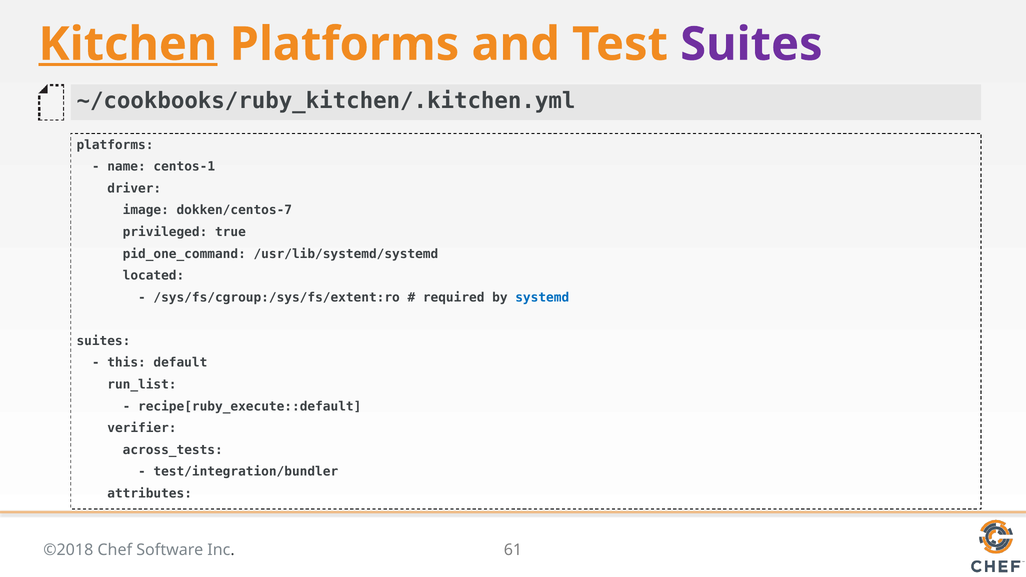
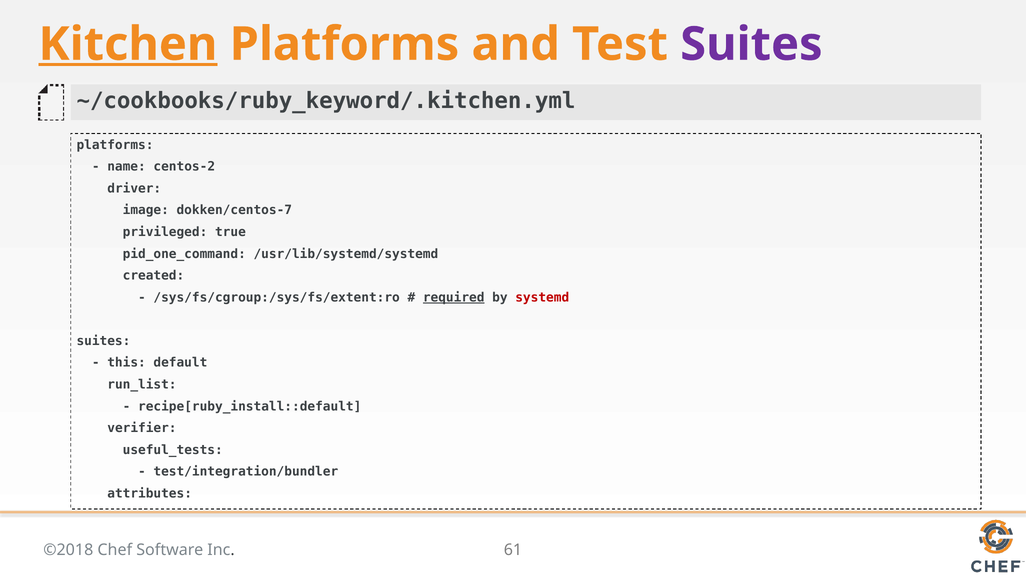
~/cookbooks/ruby_kitchen/.kitchen.yml: ~/cookbooks/ruby_kitchen/.kitchen.yml -> ~/cookbooks/ruby_keyword/.kitchen.yml (326, 101)
centos-1: centos-1 -> centos-2 (184, 167)
located: located -> created (153, 276)
required underline: none -> present (454, 297)
systemd colour: blue -> red (542, 297)
recipe[ruby_execute::default: recipe[ruby_execute::default -> recipe[ruby_install::default (250, 406)
across_tests: across_tests -> useful_tests (173, 450)
